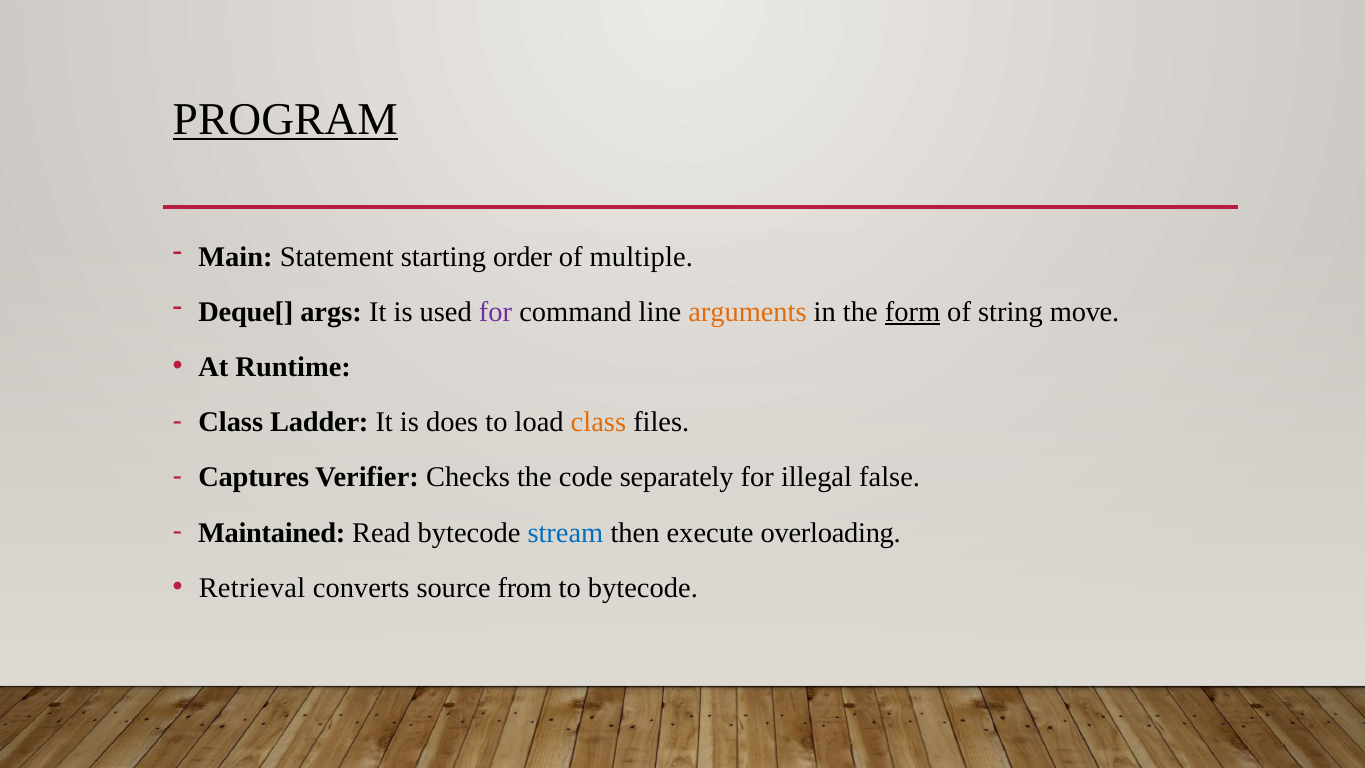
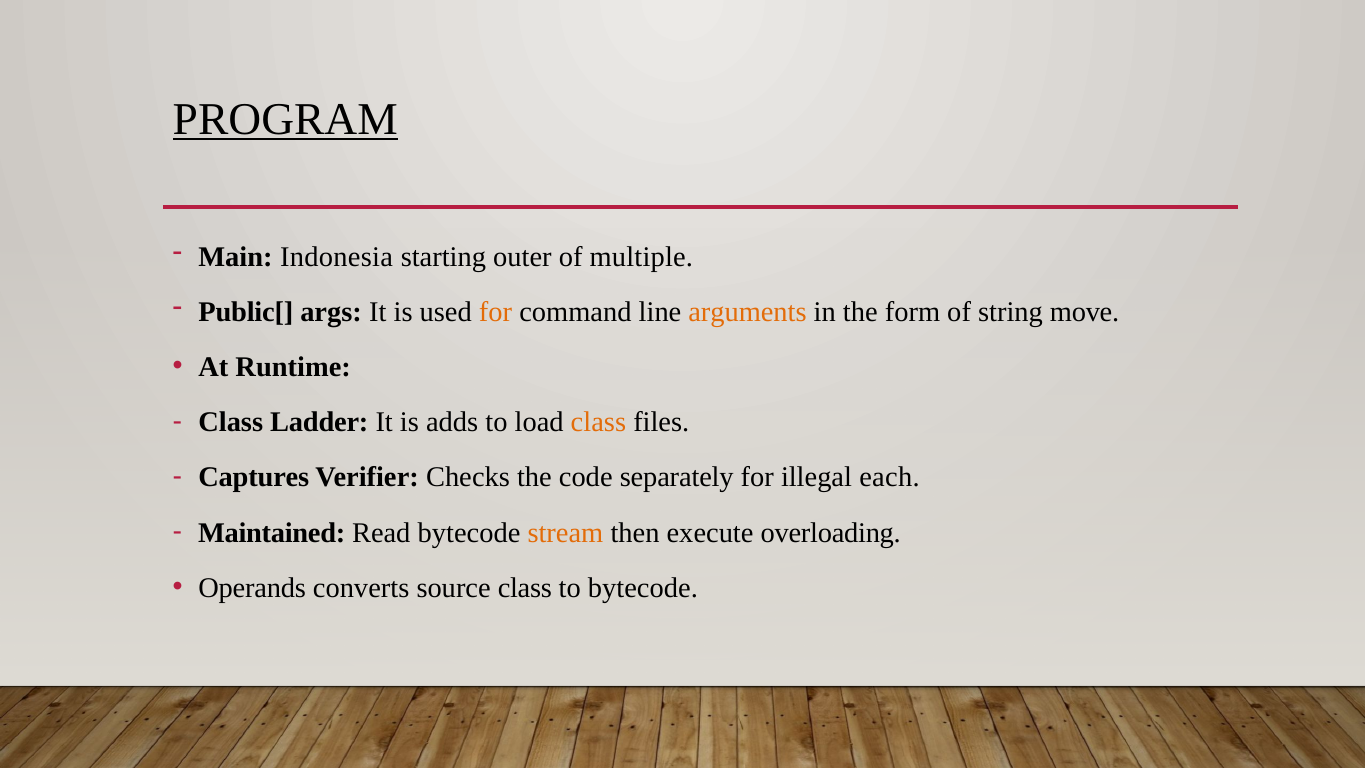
Statement: Statement -> Indonesia (337, 257)
order: order -> outer (522, 257)
Deque[: Deque[ -> Public[ (246, 312)
for colour: purple -> orange (496, 312)
form underline: present -> none (912, 312)
does: does -> adds (452, 422)
false: false -> each (890, 477)
stream colour: blue -> orange (565, 533)
Retrieval: Retrieval -> Operands (252, 588)
source from: from -> class (525, 588)
